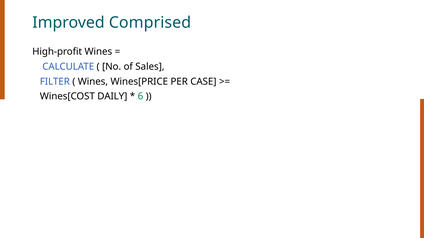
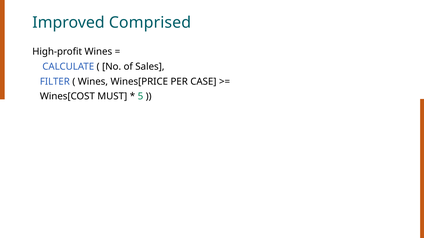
DAILY: DAILY -> MUST (112, 97)
6: 6 -> 5 (140, 97)
